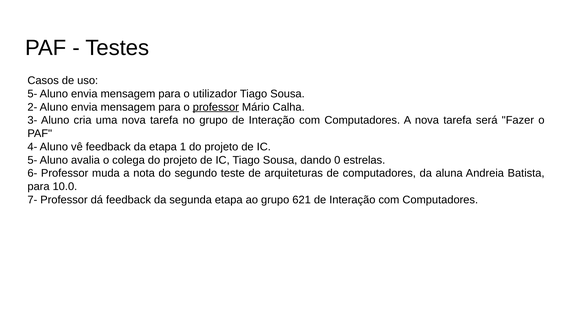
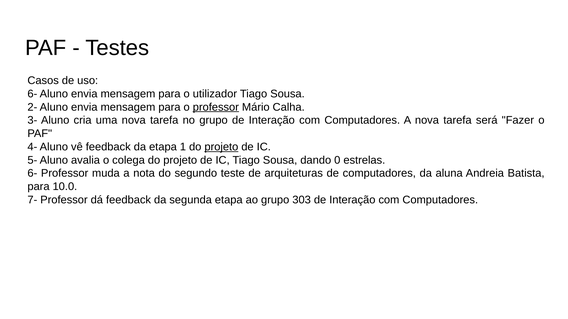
5-: 5- -> 6- (32, 94)
projeto underline: none -> present (221, 147)
621: 621 -> 303 (302, 200)
